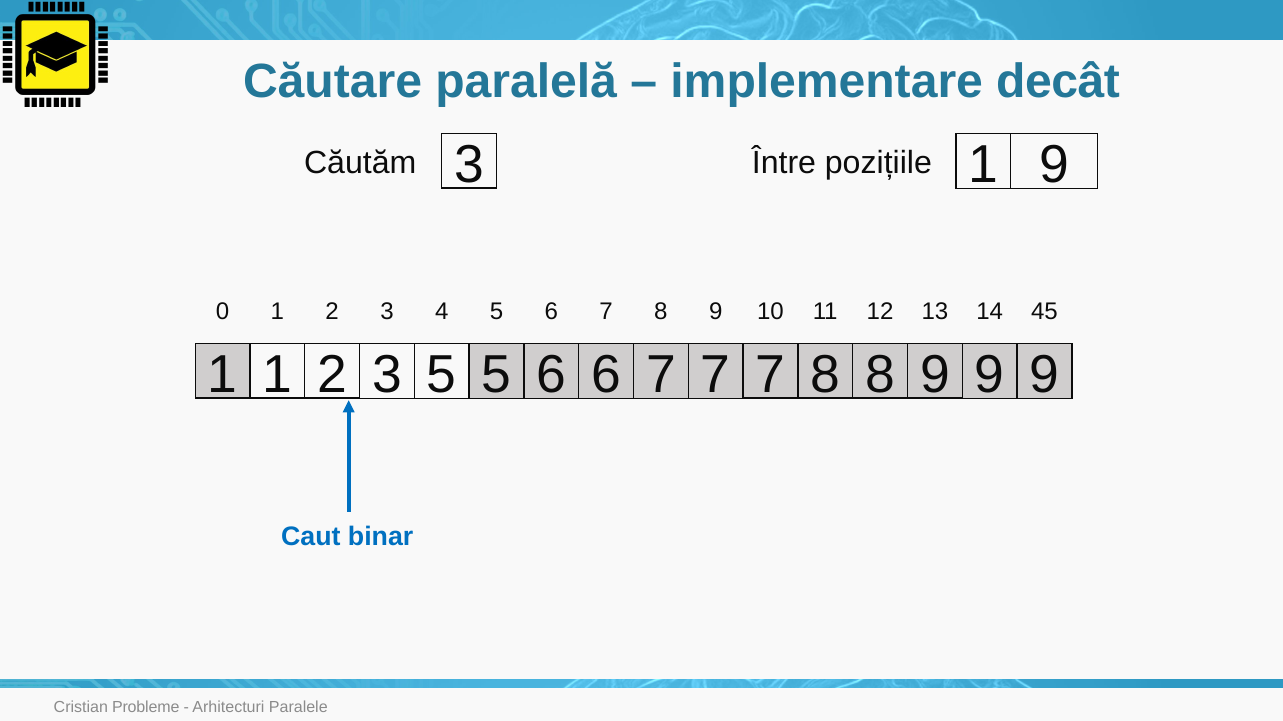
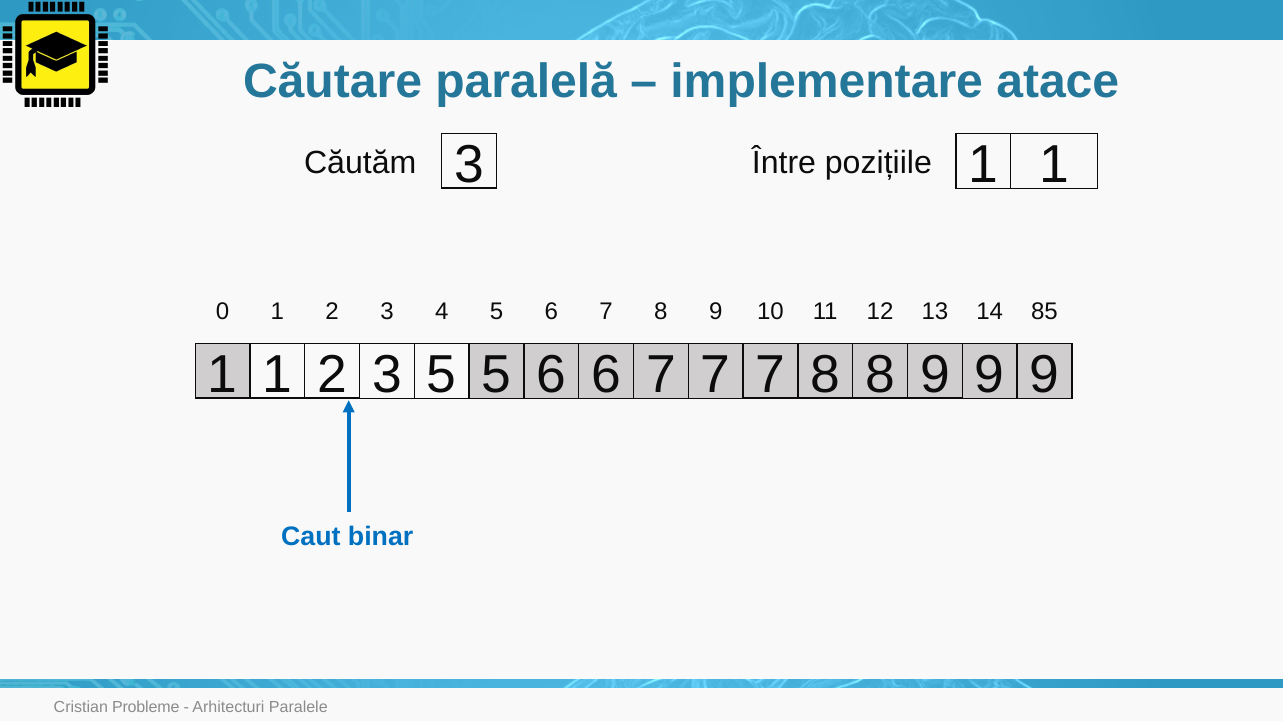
decât: decât -> atace (1058, 82)
3 1 9: 9 -> 1 (1054, 165)
45: 45 -> 85 (1044, 312)
